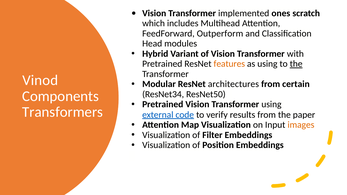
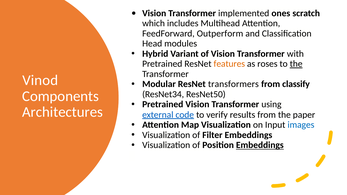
as using: using -> roses (267, 64)
architectures: architectures -> transformers (233, 84)
certain: certain -> classify (296, 84)
Transformers: Transformers -> Architectures (63, 112)
images colour: orange -> blue (301, 125)
Embeddings underline: none -> present (260, 145)
